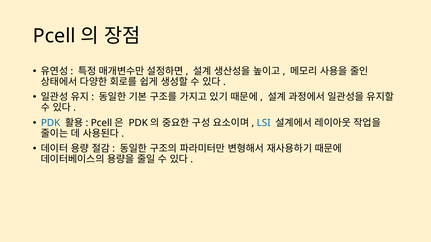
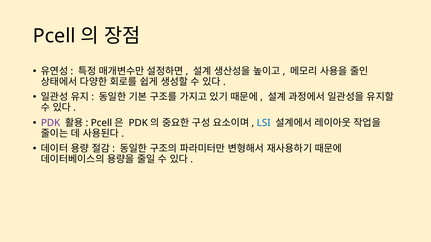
PDK colour: blue -> purple (51, 123)
